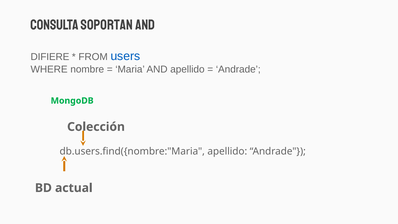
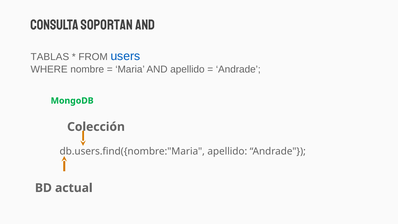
DIFIERE: DIFIERE -> TABLAS (50, 57)
